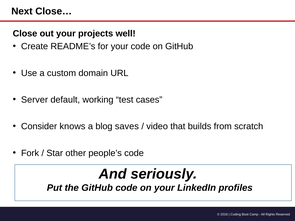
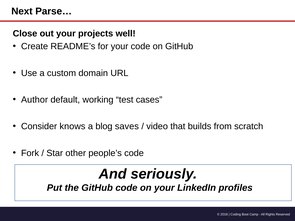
Close…: Close… -> Parse… (54, 11)
Server: Server -> Author (35, 100)
